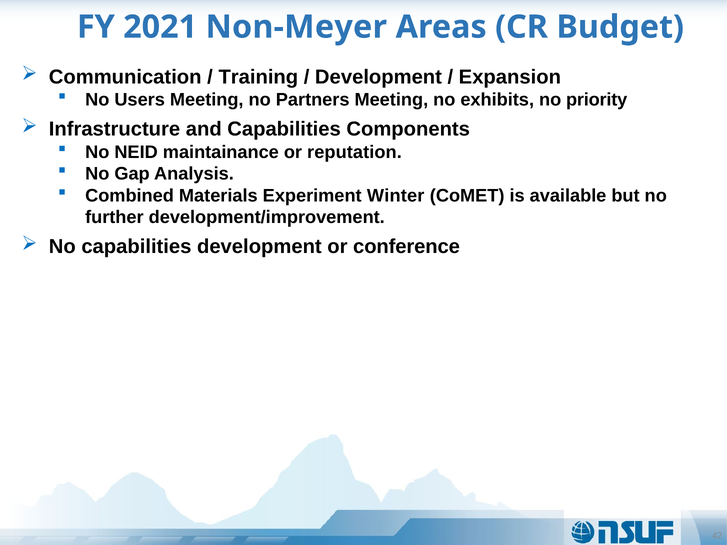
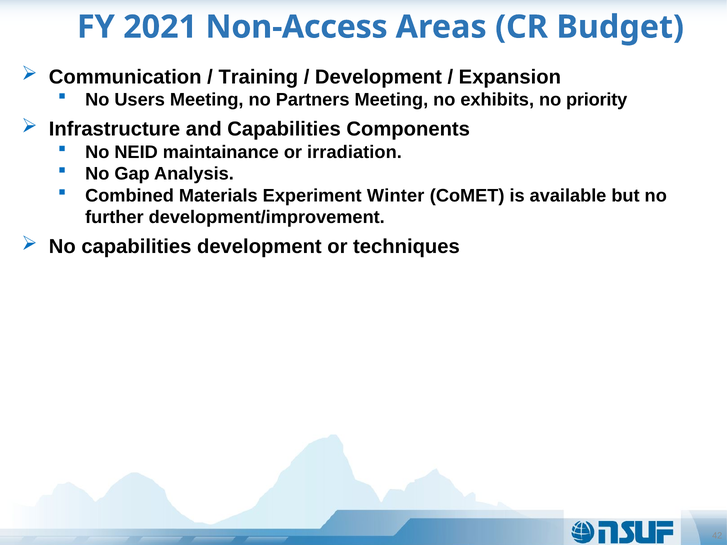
Non-Meyer: Non-Meyer -> Non-Access (297, 27)
reputation: reputation -> irradiation (354, 152)
conference: conference -> techniques (406, 247)
